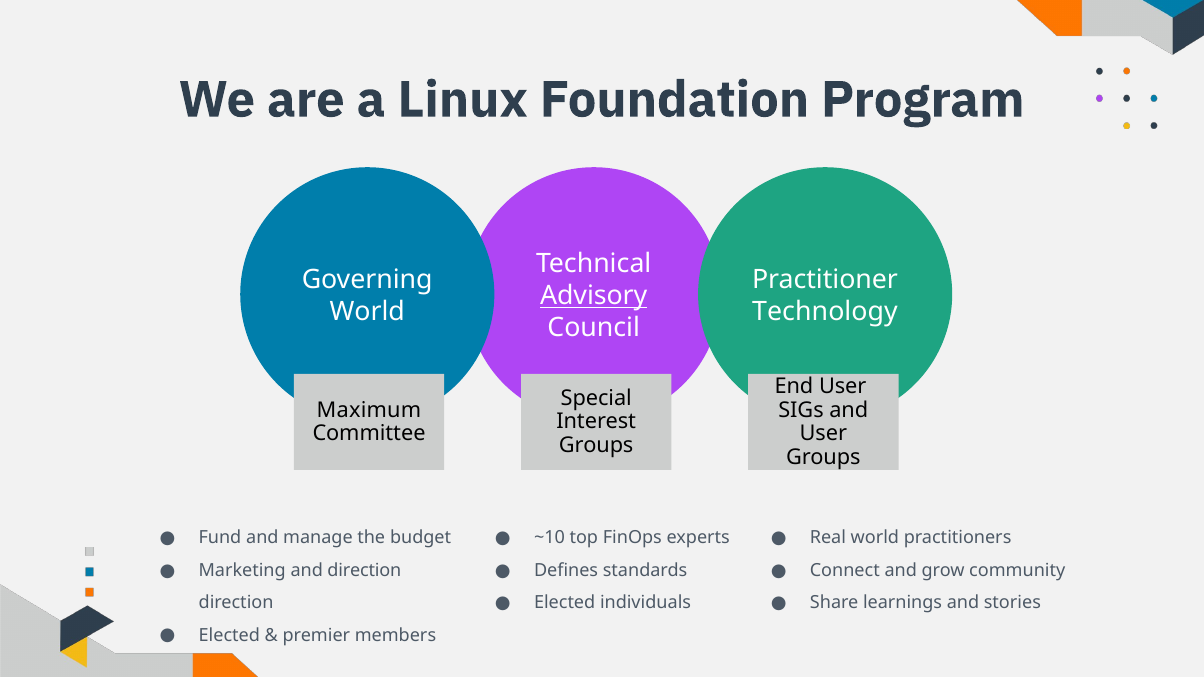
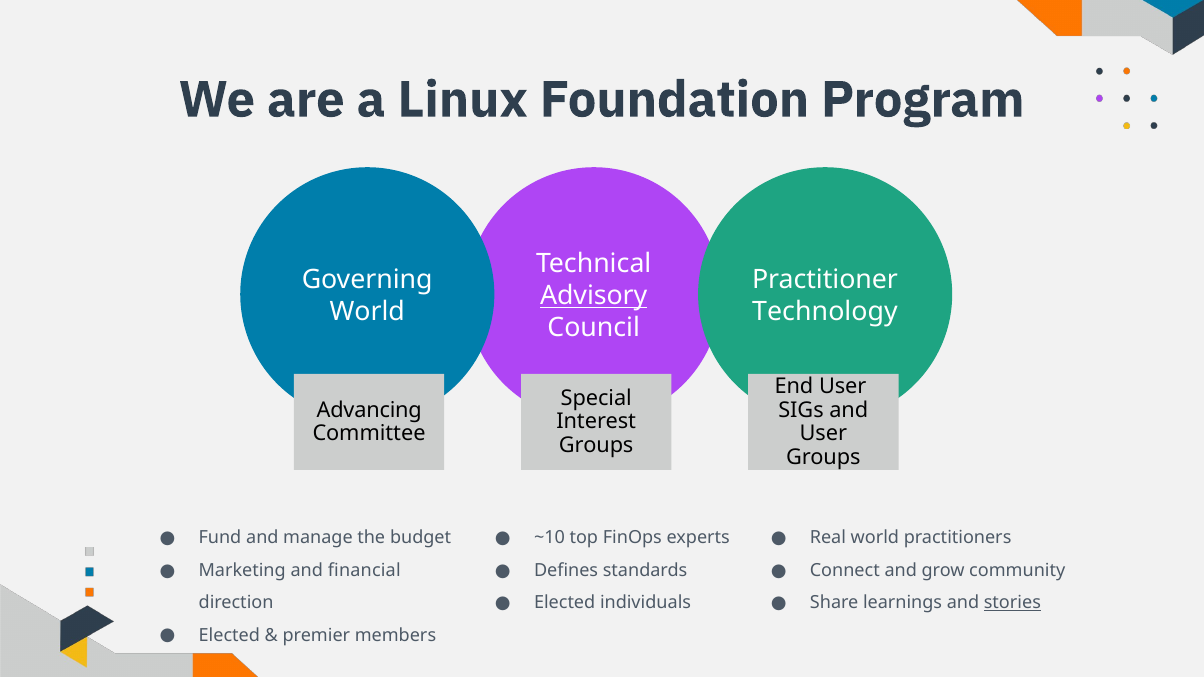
Maximum: Maximum -> Advancing (369, 410)
and direction: direction -> financial (364, 571)
stories underline: none -> present (1012, 603)
